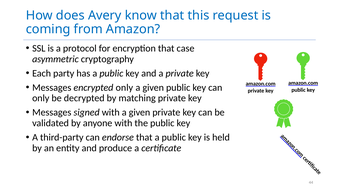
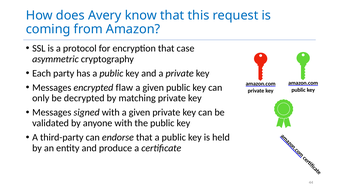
encrypted only: only -> flaw (124, 87)
